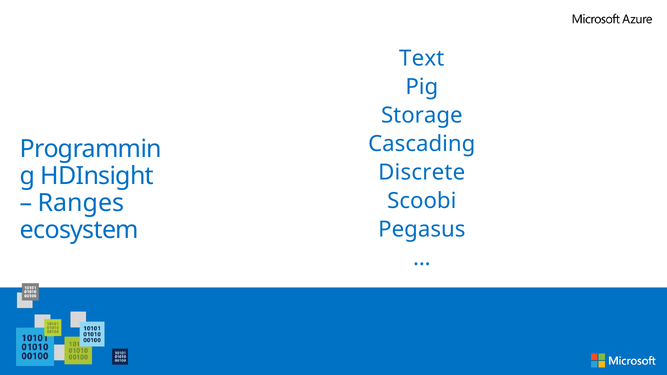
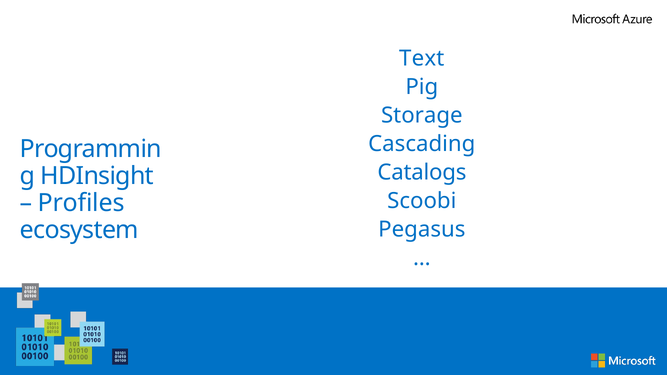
Discrete: Discrete -> Catalogs (422, 172)
Ranges: Ranges -> Profiles (81, 203)
